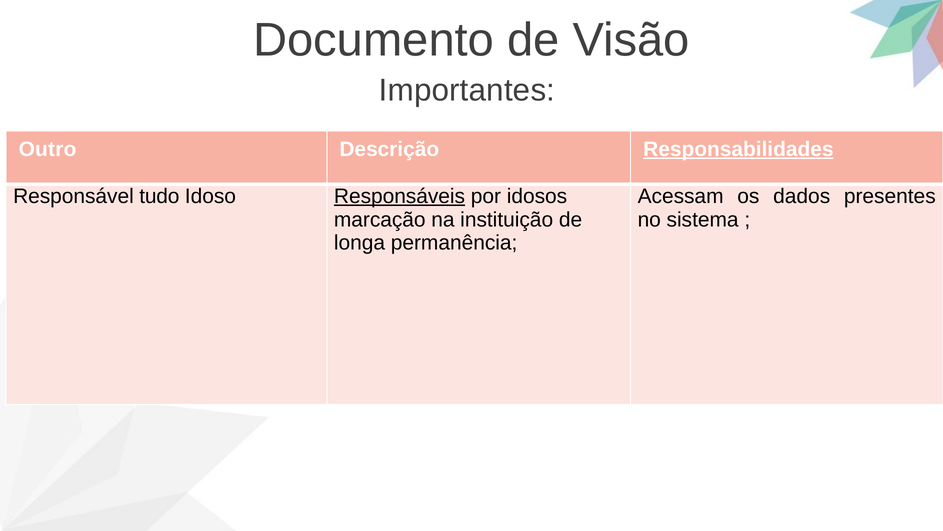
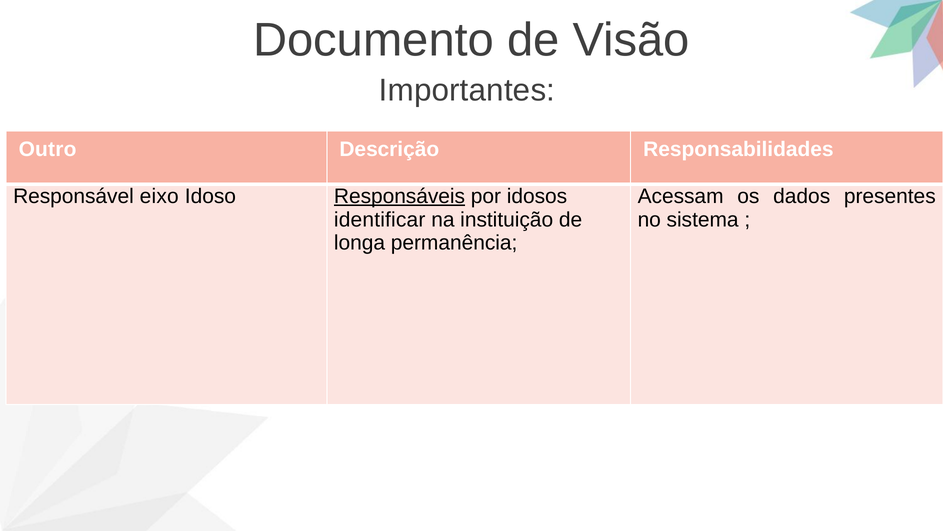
Responsabilidades underline: present -> none (738, 149)
tudo: tudo -> eixo (159, 196)
marcação: marcação -> identificar (380, 219)
